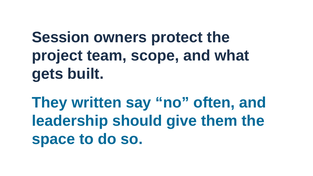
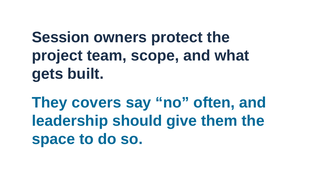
written: written -> covers (97, 103)
